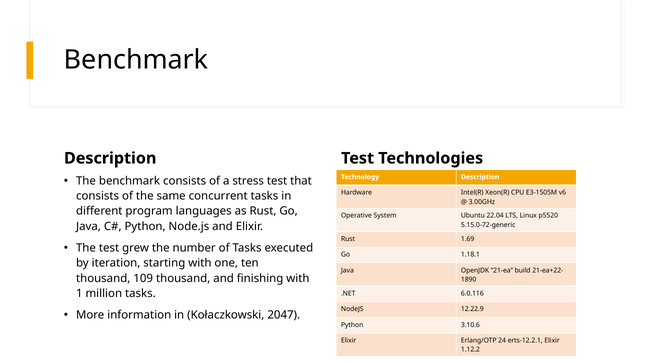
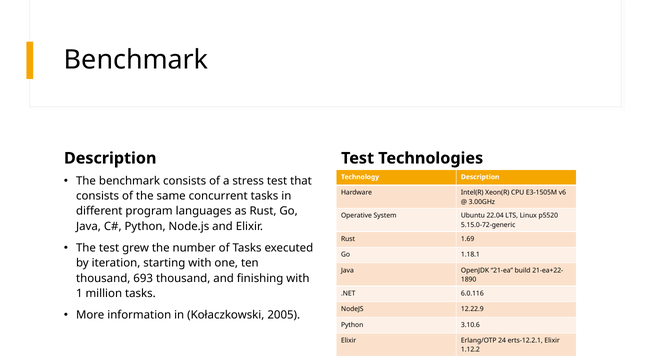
109: 109 -> 693 (143, 279)
2047: 2047 -> 2005 (284, 316)
